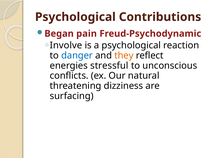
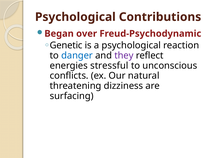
pain: pain -> over (87, 34)
Involve: Involve -> Genetic (66, 45)
they colour: orange -> purple (124, 55)
